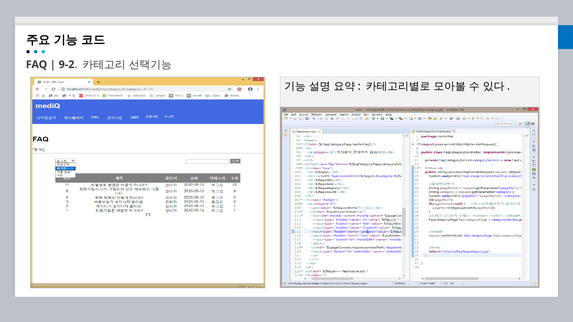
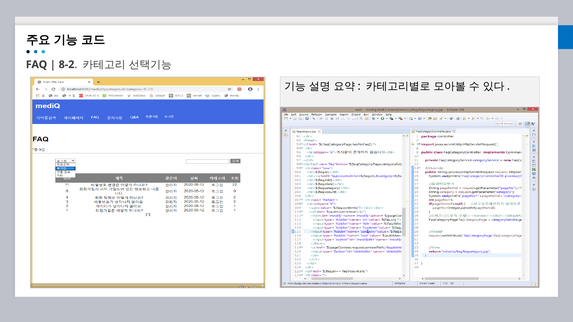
9-2: 9-2 -> 8-2 (67, 65)
